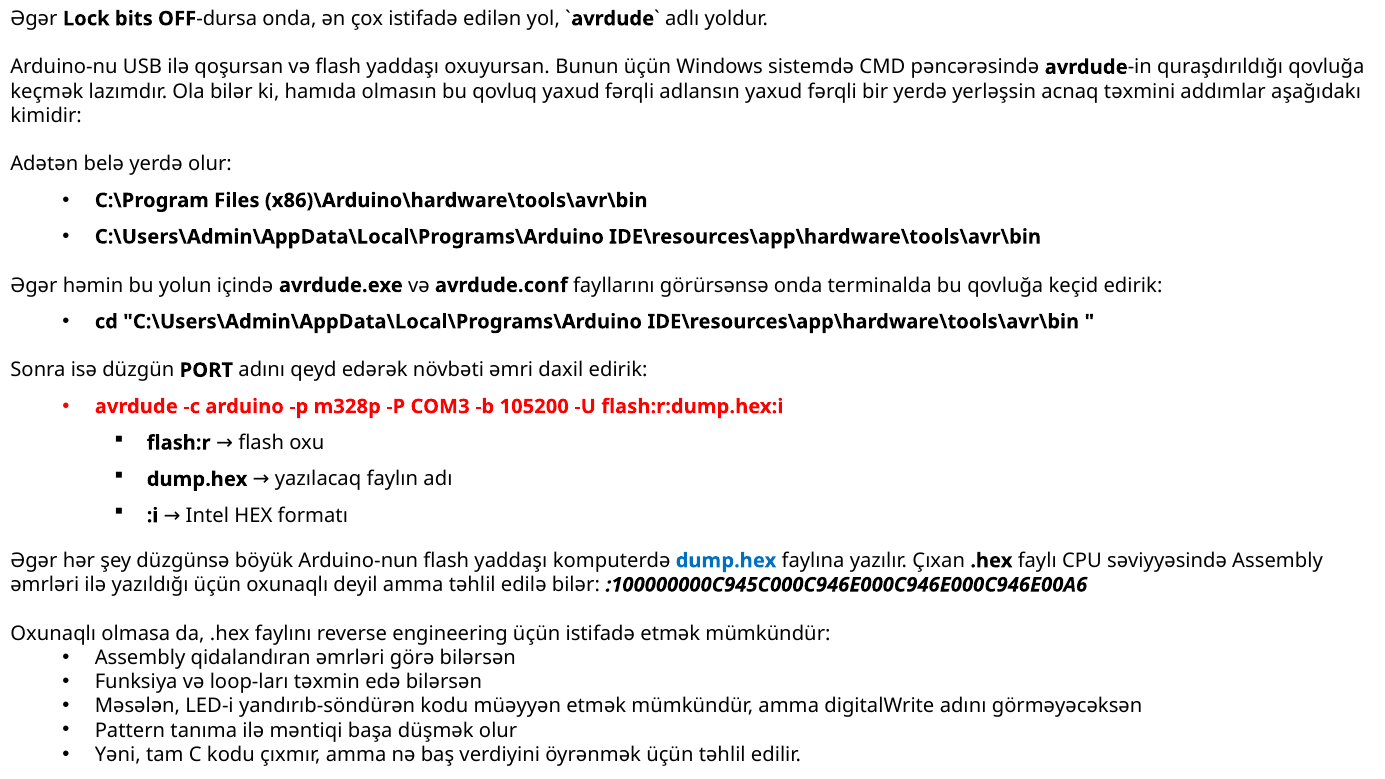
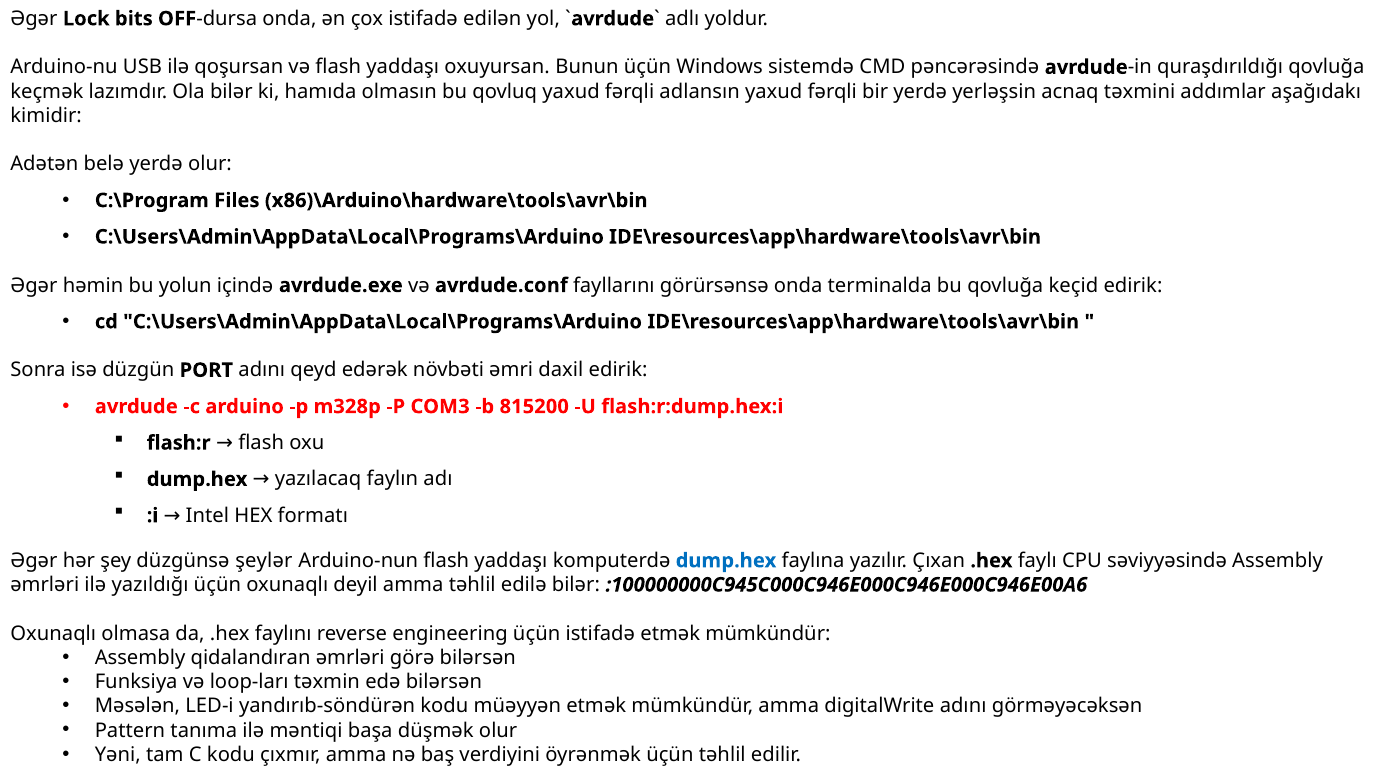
105200: 105200 -> 815200 (534, 407)
böyük: böyük -> şeylər (264, 561)
